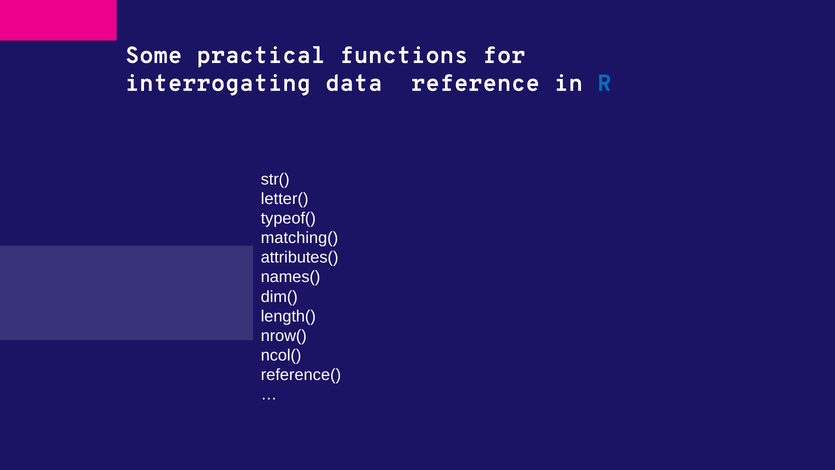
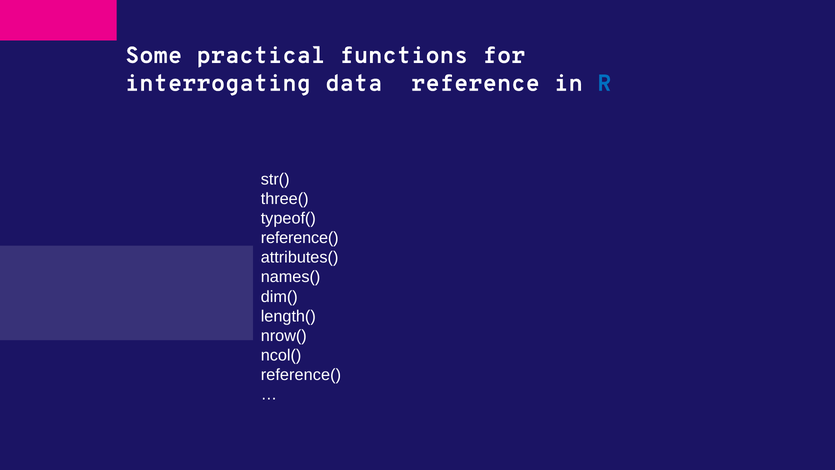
letter(: letter( -> three( (285, 199)
matching(: matching( -> reference( (300, 238)
